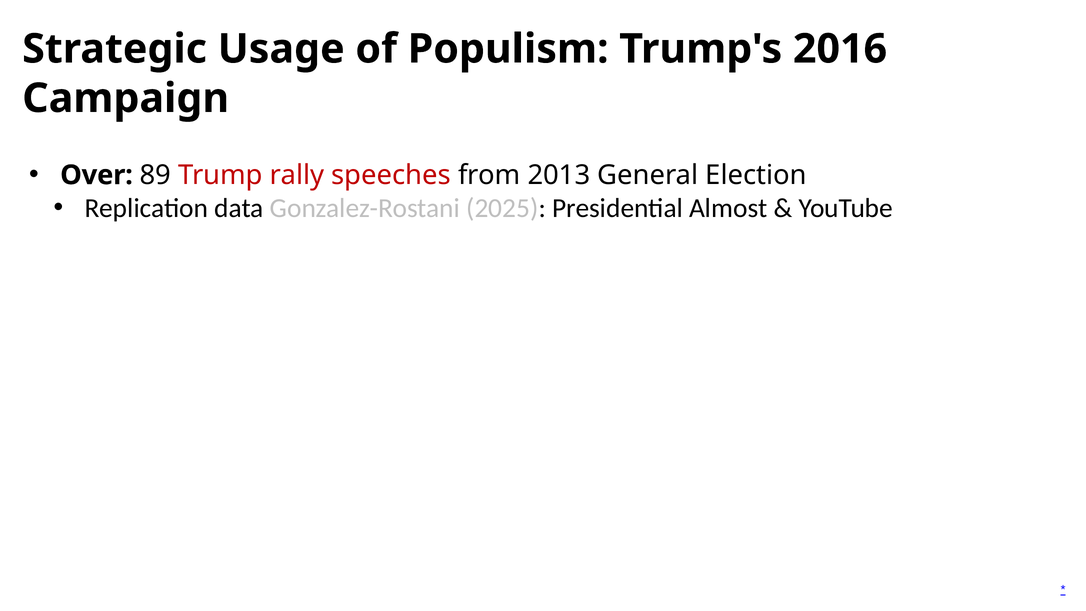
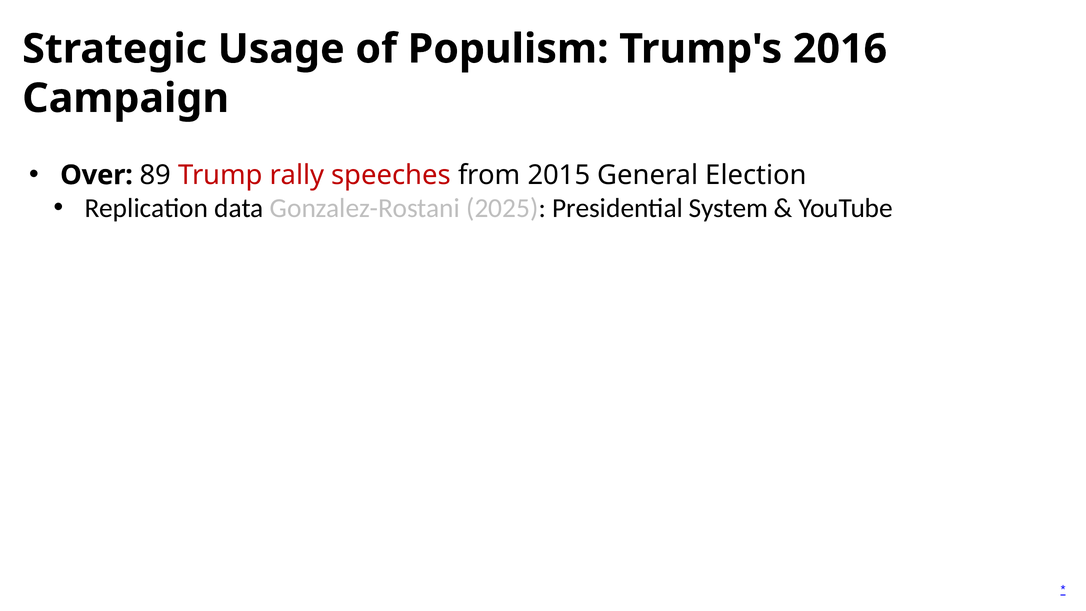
2013: 2013 -> 2015 (559, 175)
Almost: Almost -> System (729, 208)
